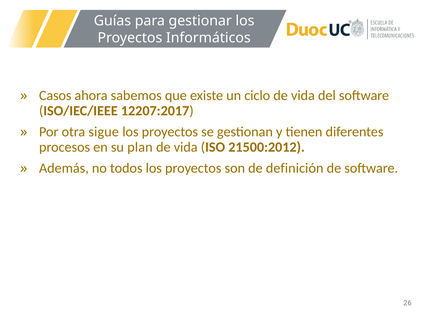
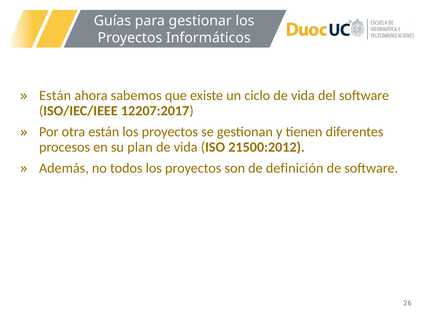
Casos: Casos -> Están (55, 95)
otra sigue: sigue -> están (104, 132)
